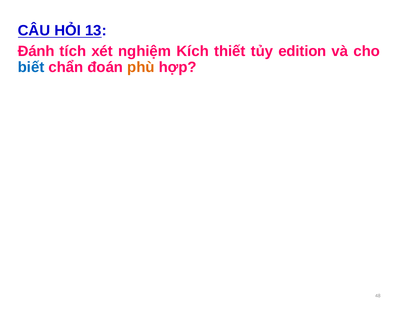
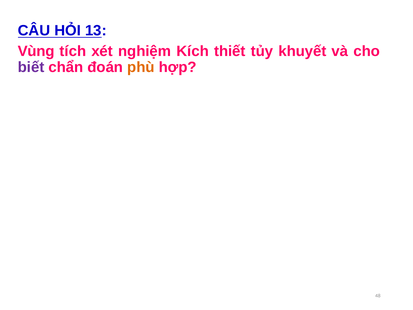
Đánh: Đánh -> Vùng (36, 51)
edition: edition -> khuyết (302, 51)
biết colour: blue -> purple (31, 67)
